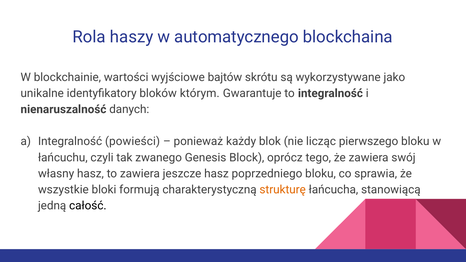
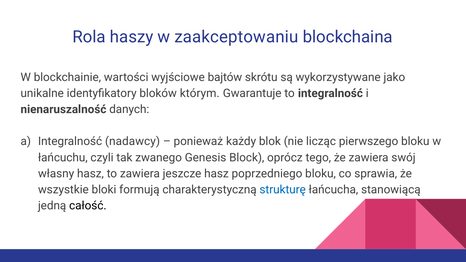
automatycznego: automatycznego -> zaakceptowaniu (236, 37)
powieści: powieści -> nadawcy (133, 142)
strukturę colour: orange -> blue (283, 190)
